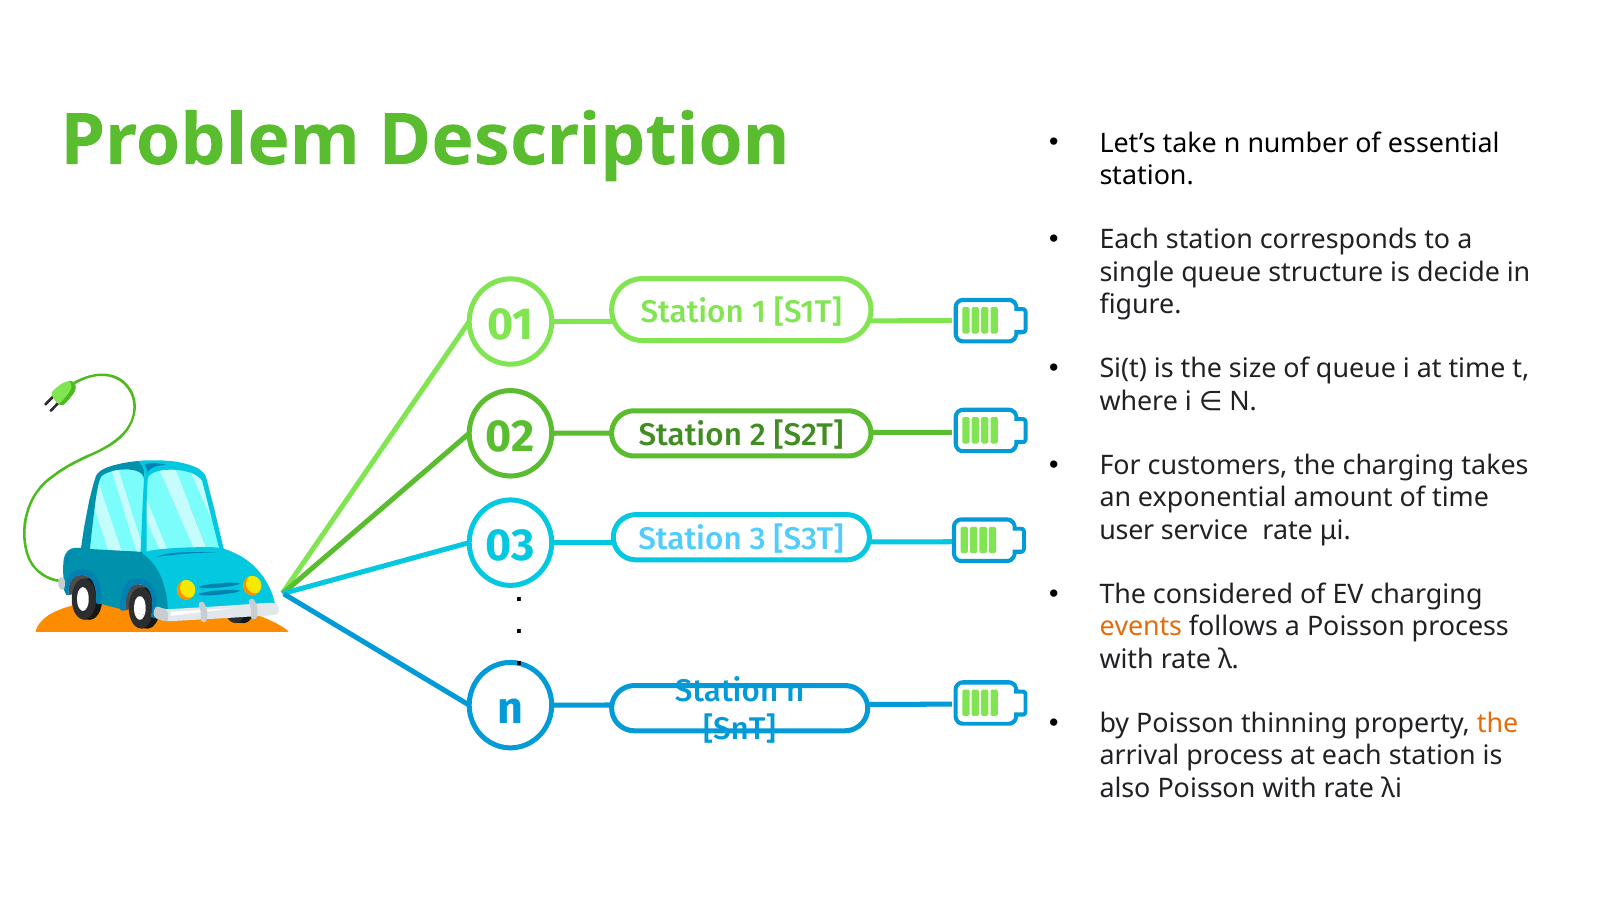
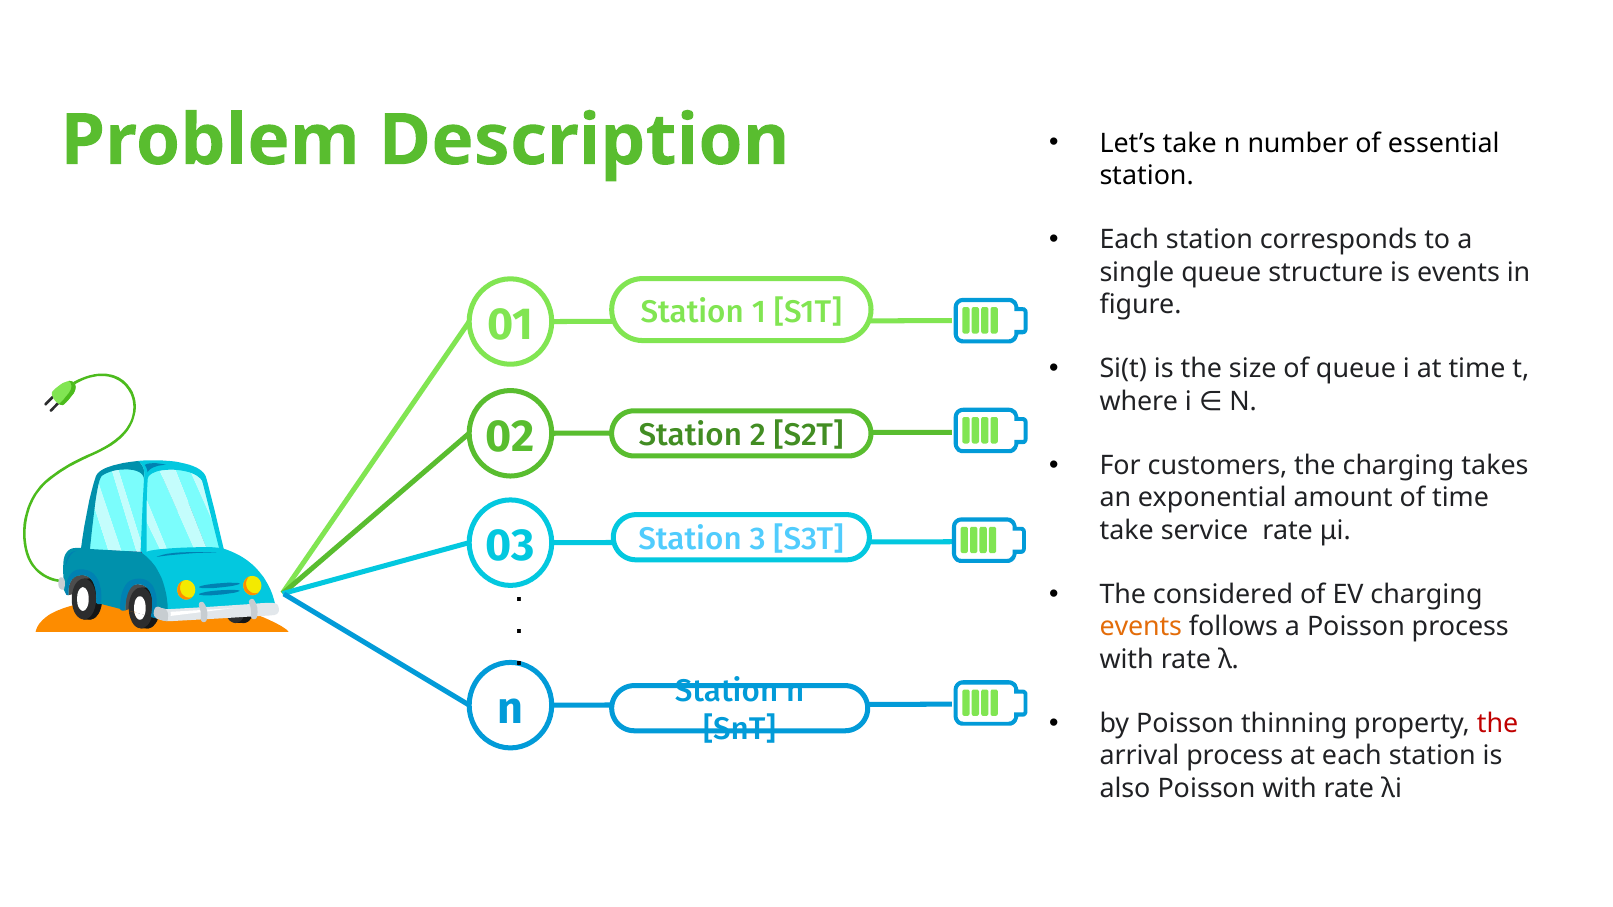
is decide: decide -> events (1459, 272)
user: user -> take (1127, 530)
the colour: orange -> red (1498, 724)
